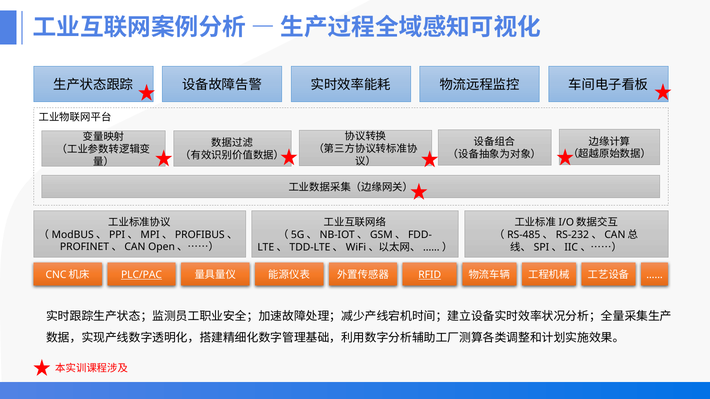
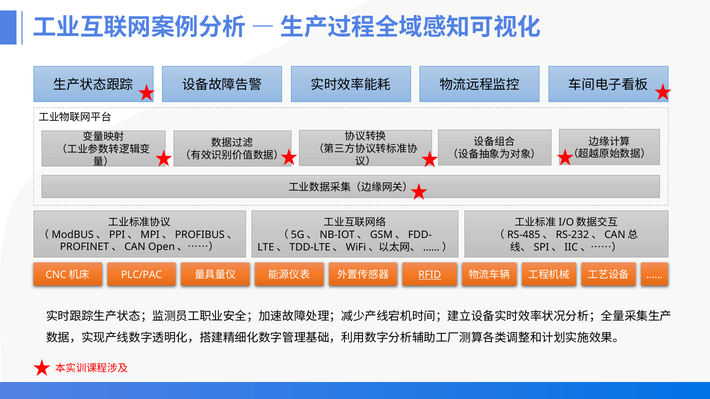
PLC/PAC underline: present -> none (142, 275)
